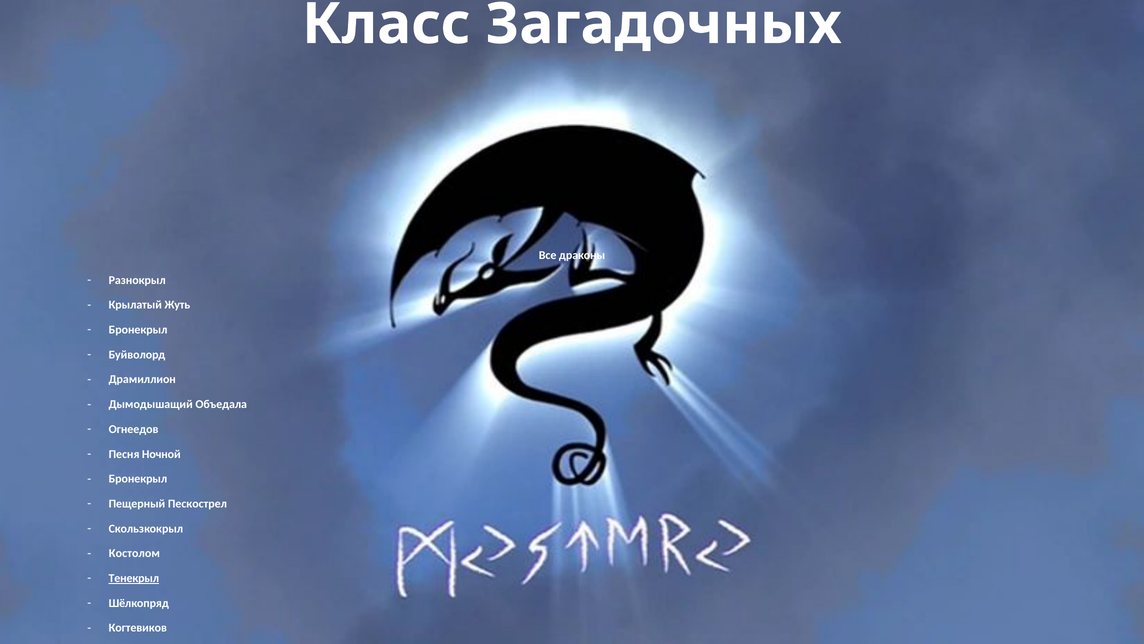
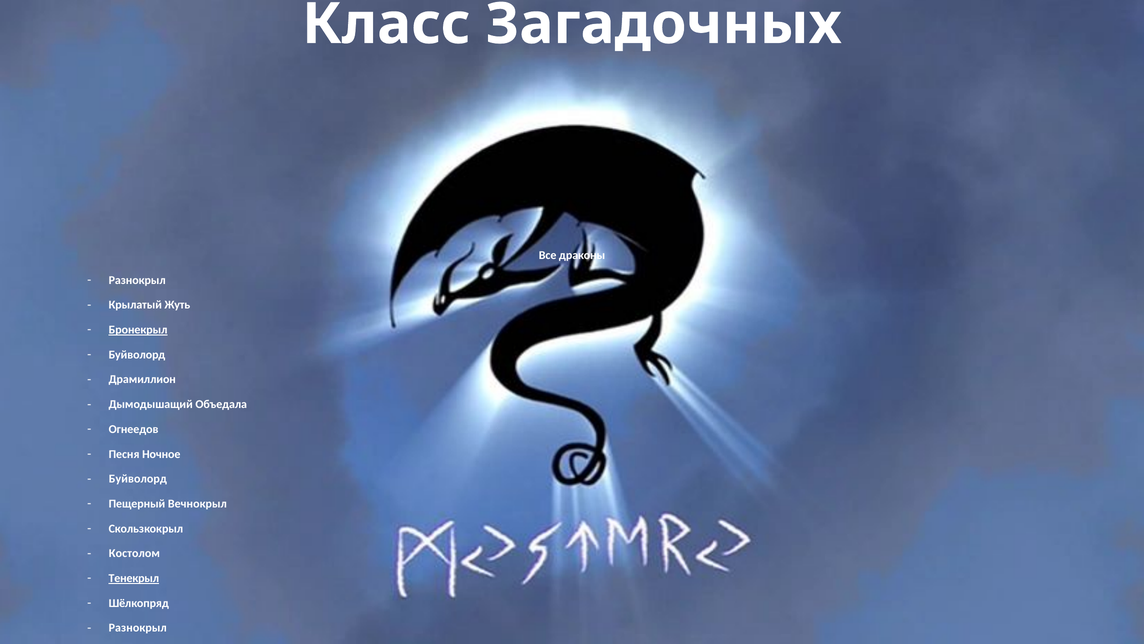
Бронекрыл underline: none -> present (138, 330)
Ночной: Ночной -> Ночное (161, 454)
Бронекрыл: Бронекрыл -> Буйволорд (138, 479)
Пескострел: Пескострел -> Вечнокрыл (197, 503)
Когтевиков: Когтевиков -> Разнокрыл (138, 627)
